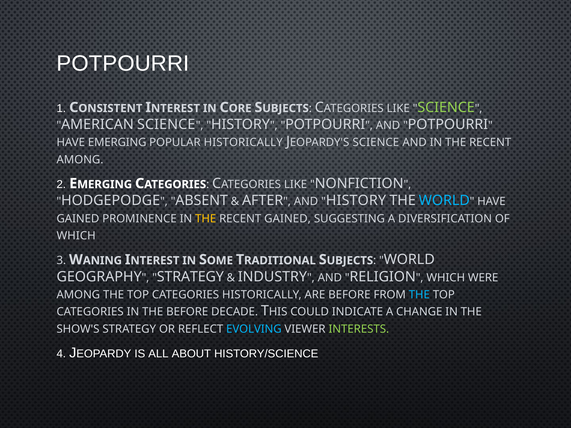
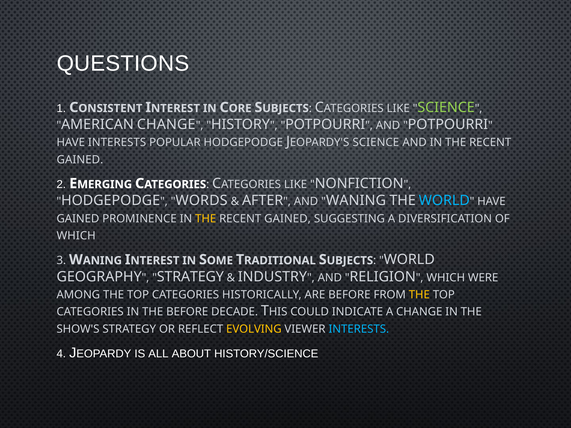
POTPOURRI: POTPOURRI -> QUESTIONS (123, 64)
AMERICAN SCIENCE: SCIENCE -> CHANGE (166, 125)
HAVE EMERGING: EMERGING -> INTERESTS (117, 143)
POPULAR HISTORICALLY: HISTORICALLY -> HODGEPODGE (243, 143)
AMONG: AMONG -> GAINED (80, 160)
ABSENT: ABSENT -> WORDS (202, 201)
HISTORY: HISTORY -> WANING (356, 201)
THE colour: light blue -> yellow (419, 295)
EVOLVING colour: light blue -> yellow (254, 329)
INTERESTS colour: light green -> light blue (359, 329)
